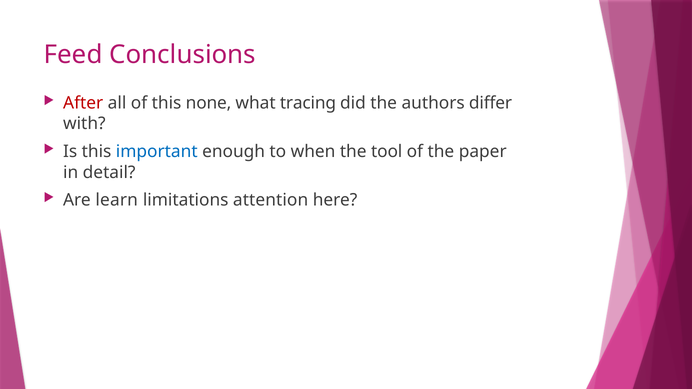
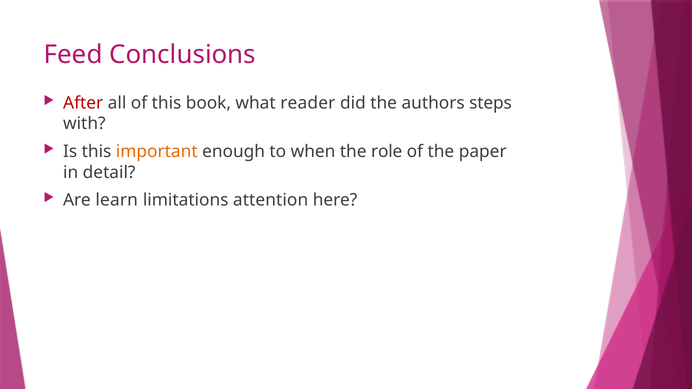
none: none -> book (208, 103)
tracing: tracing -> reader (308, 103)
differ: differ -> steps (491, 103)
important colour: blue -> orange (157, 152)
tool: tool -> role (387, 152)
